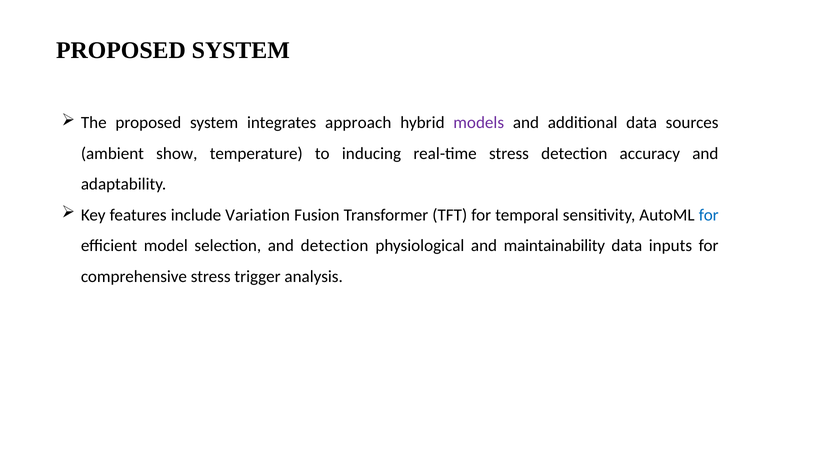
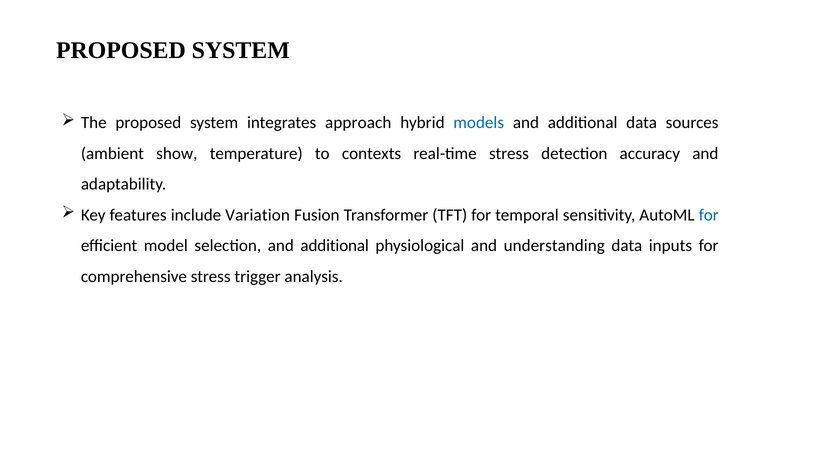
models colour: purple -> blue (479, 123)
inducing: inducing -> contexts (372, 153)
selection and detection: detection -> additional (335, 246)
maintainability: maintainability -> understanding (554, 246)
